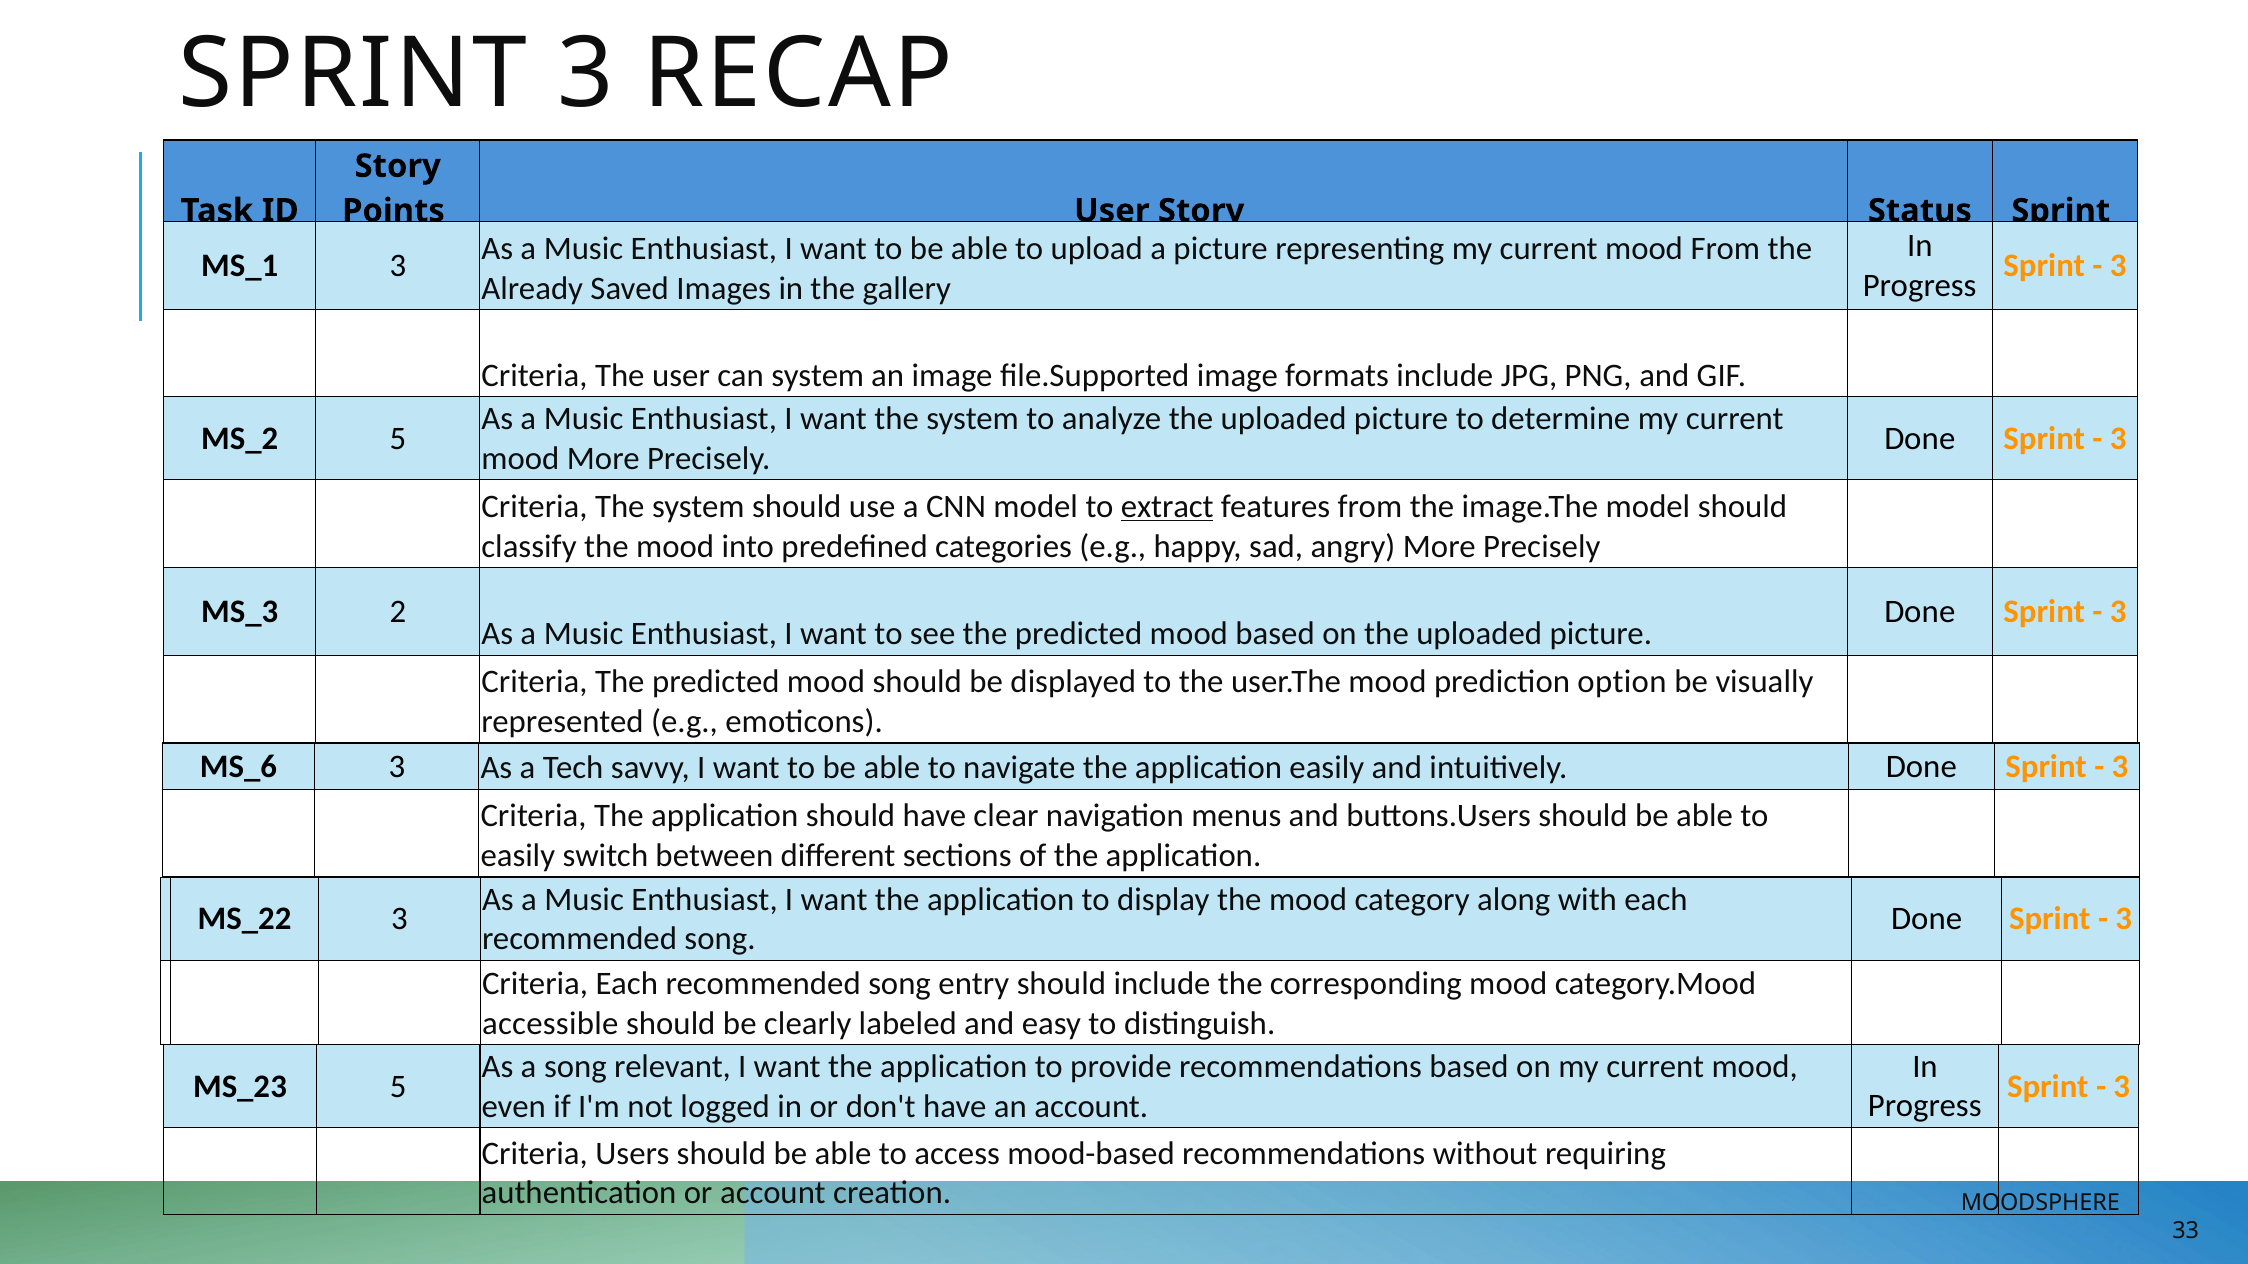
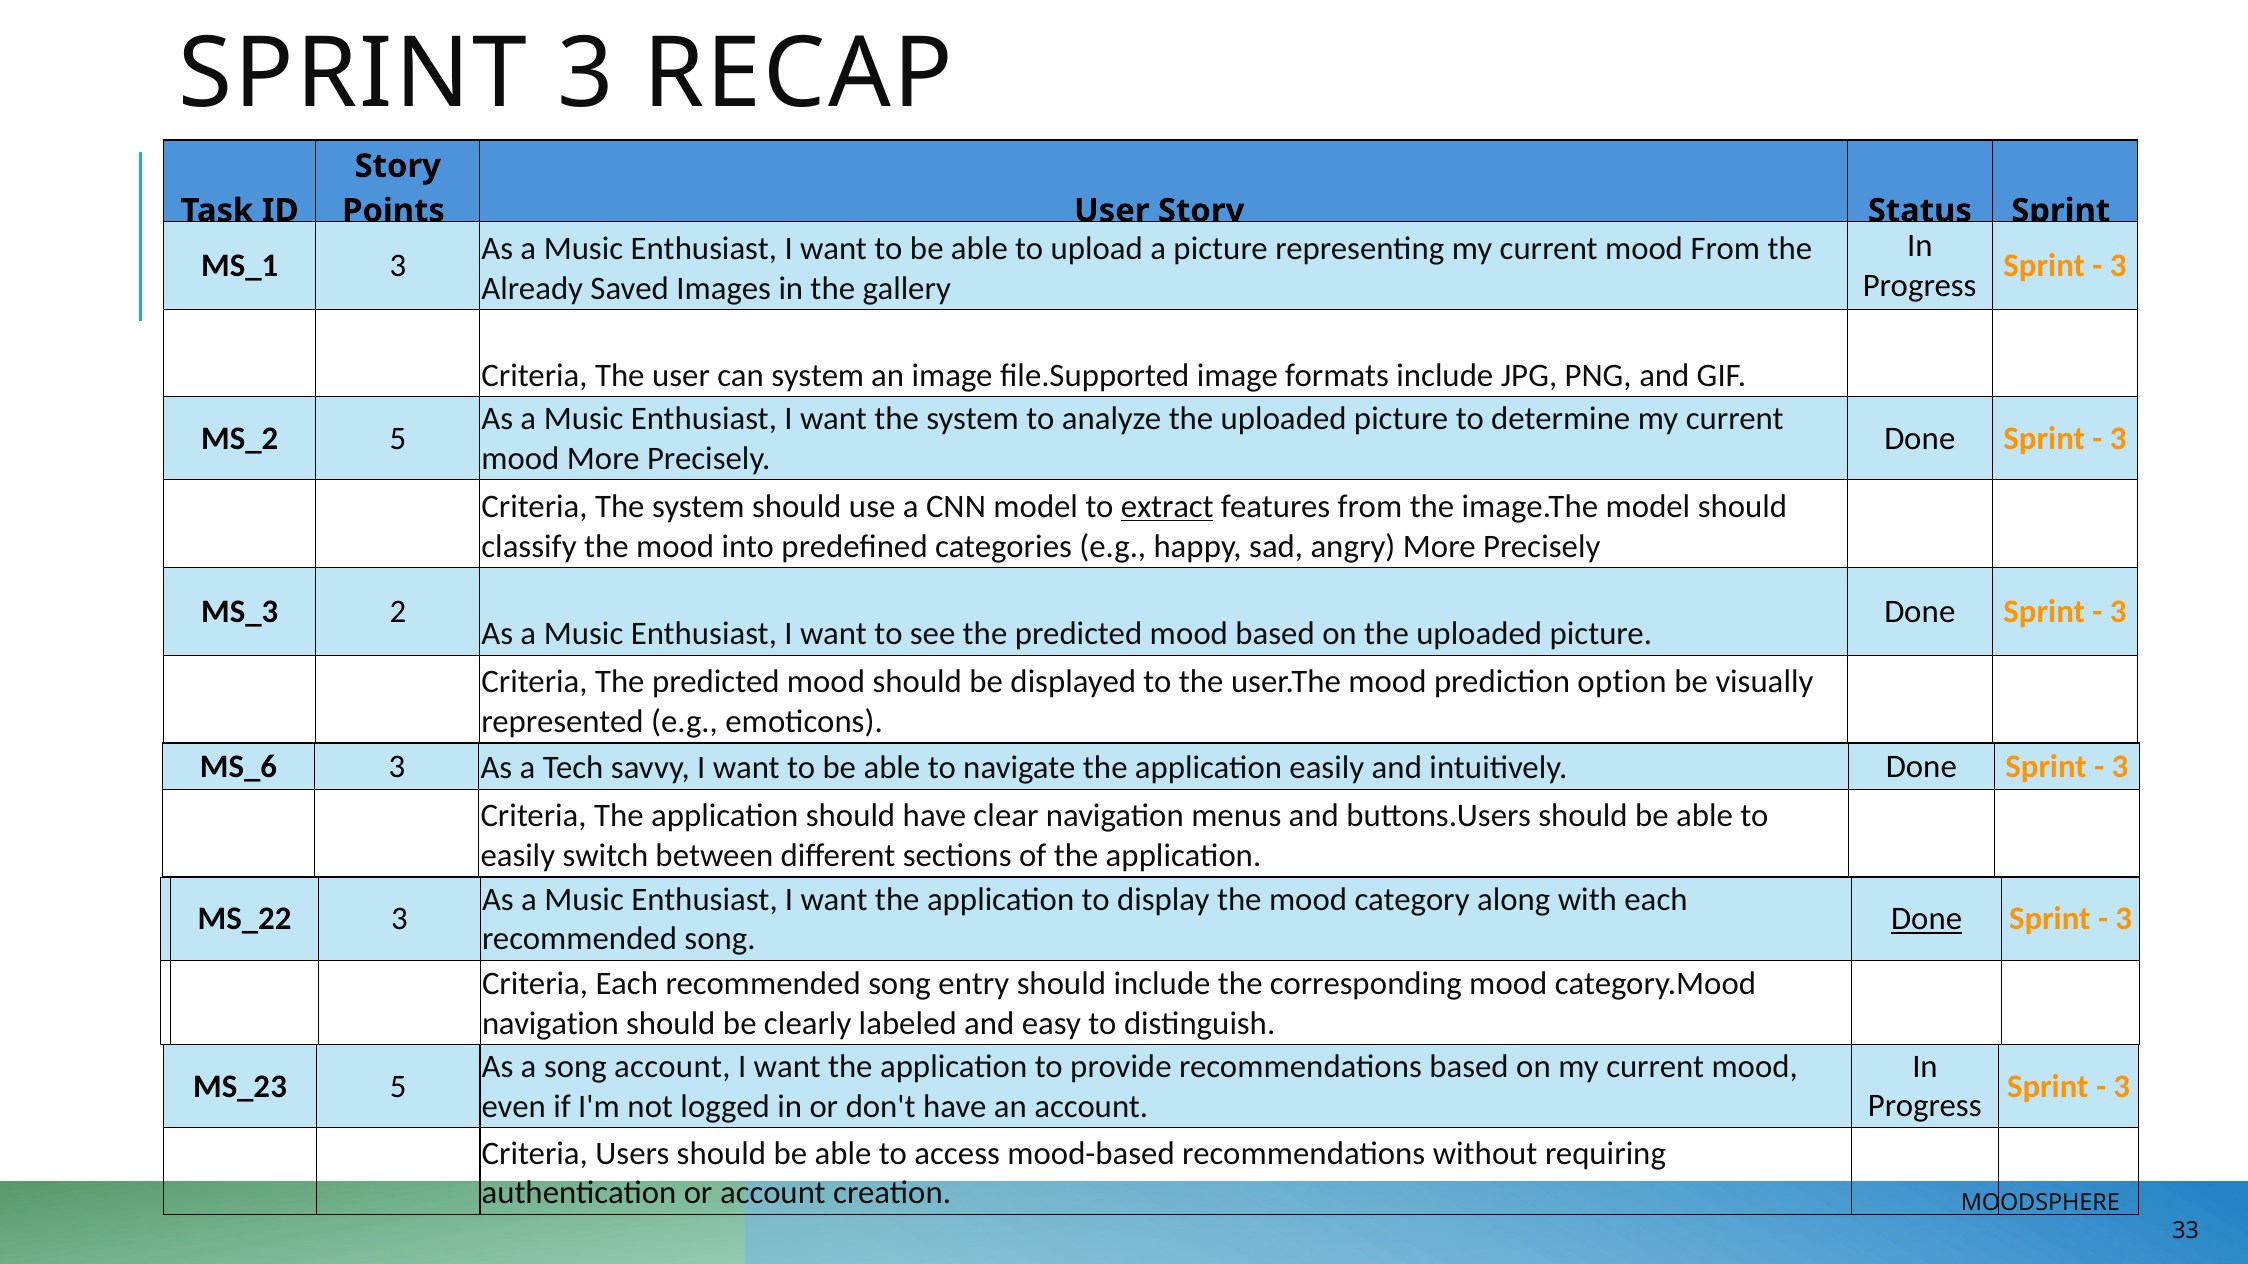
Done underline: none -> present (1927, 919)
accessible: accessible -> navigation (550, 1024)
song relevant: relevant -> account (672, 1067)
